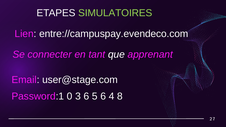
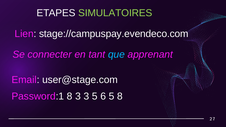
entre://campuspay.evendeco.com: entre://campuspay.evendeco.com -> stage://campuspay.evendeco.com (114, 34)
que colour: white -> light blue (116, 55)
Password:1 0: 0 -> 8 (70, 96)
3 6: 6 -> 3 (86, 96)
6 4: 4 -> 5 (112, 96)
